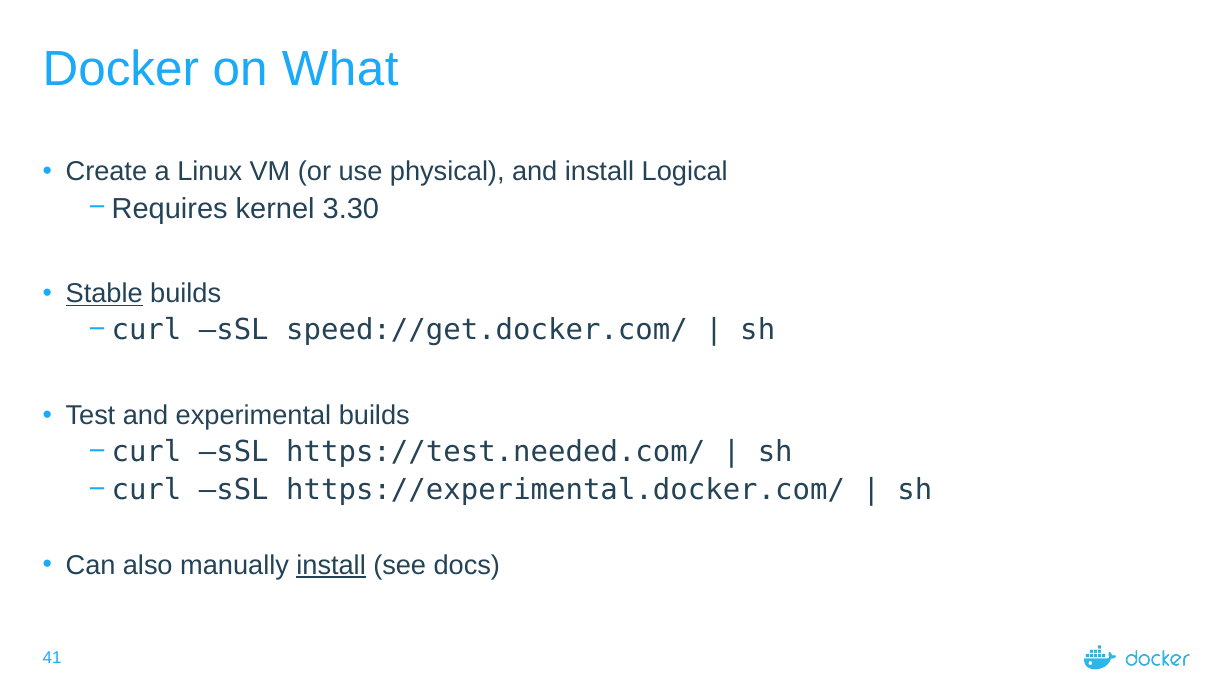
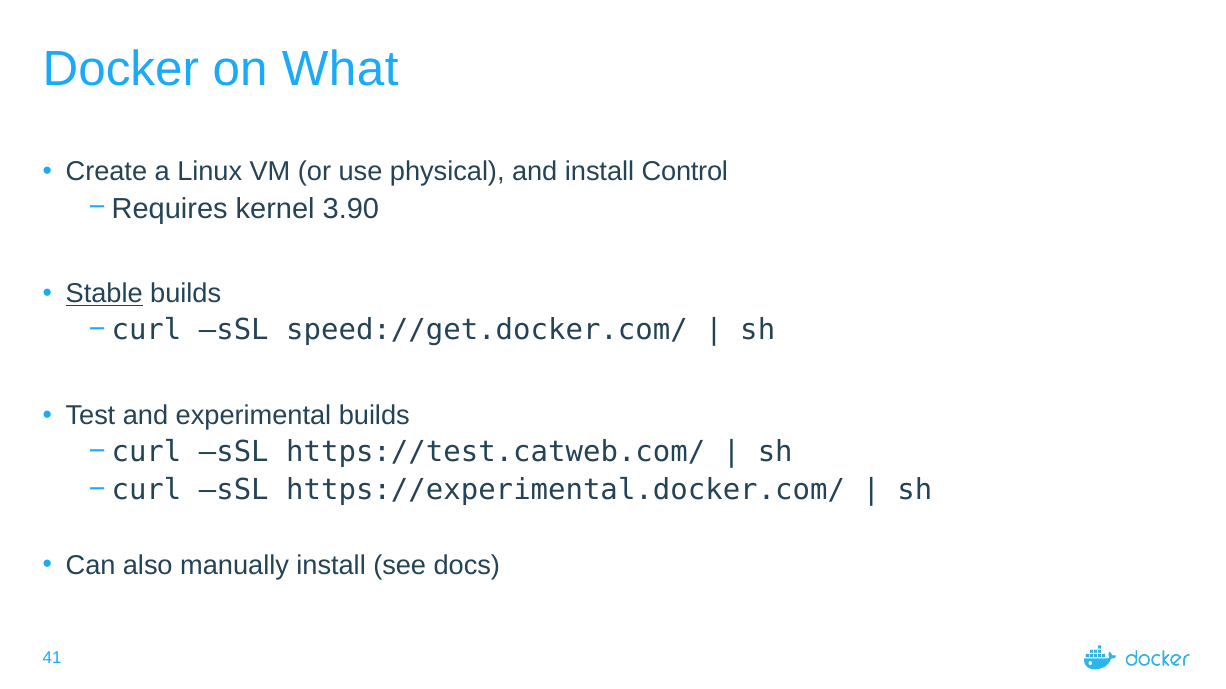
Logical: Logical -> Control (685, 172)
3.30: 3.30 -> 3.90 (351, 209)
https://test.needed.com/: https://test.needed.com/ -> https://test.catweb.com/ (496, 453)
install underline: present -> none (331, 566)
